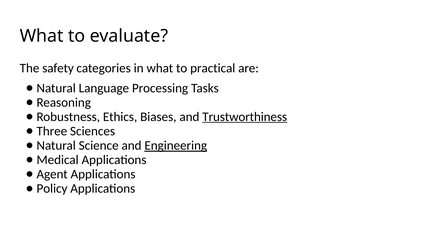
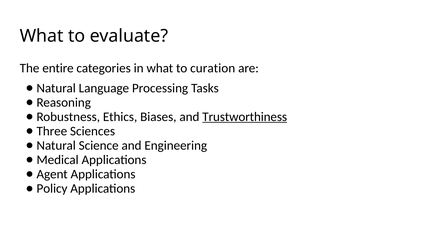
safety: safety -> entire (58, 68)
practical: practical -> curation (213, 68)
Engineering underline: present -> none (176, 146)
